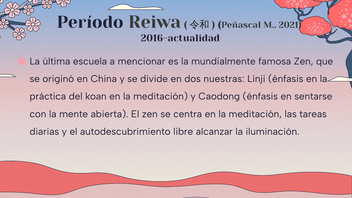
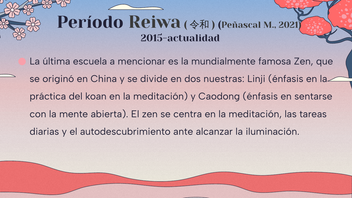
2016-actualidad: 2016-actualidad -> 2015-actualidad (180, 38)
libre: libre -> ante (183, 132)
